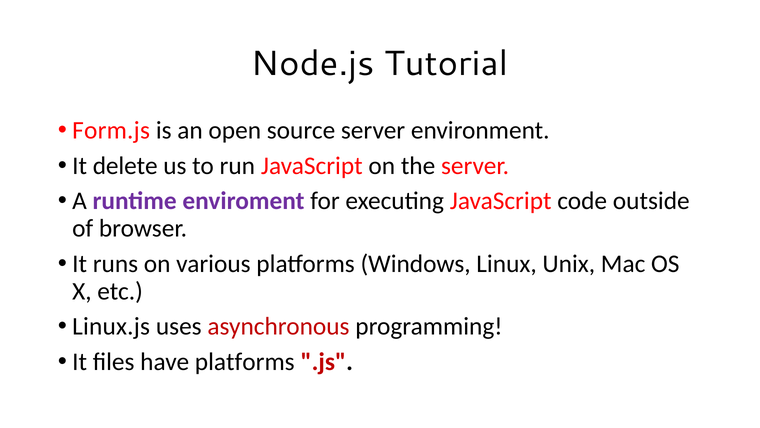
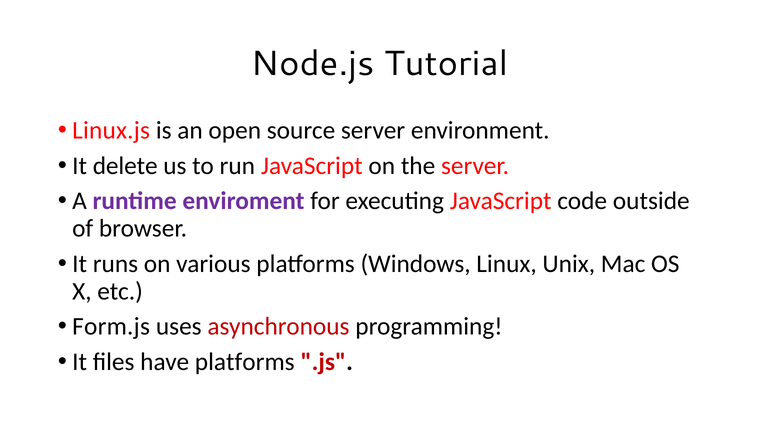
Form.js: Form.js -> Linux.js (111, 130)
Linux.js: Linux.js -> Form.js (111, 326)
